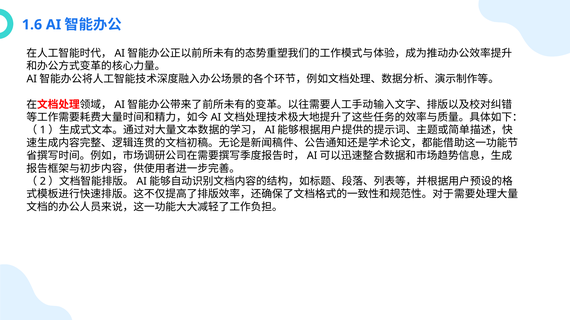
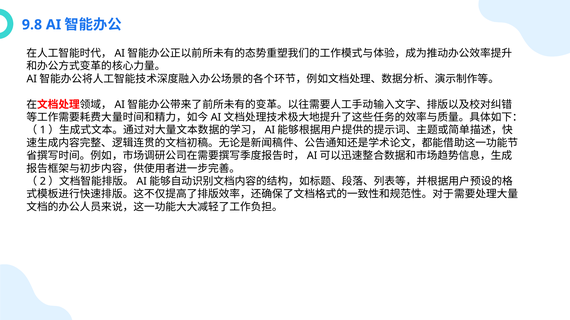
1.6: 1.6 -> 9.8 (32, 25)
